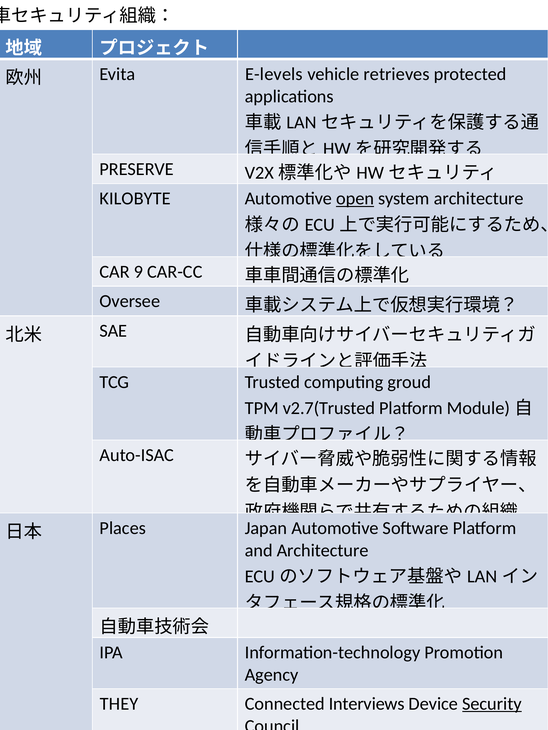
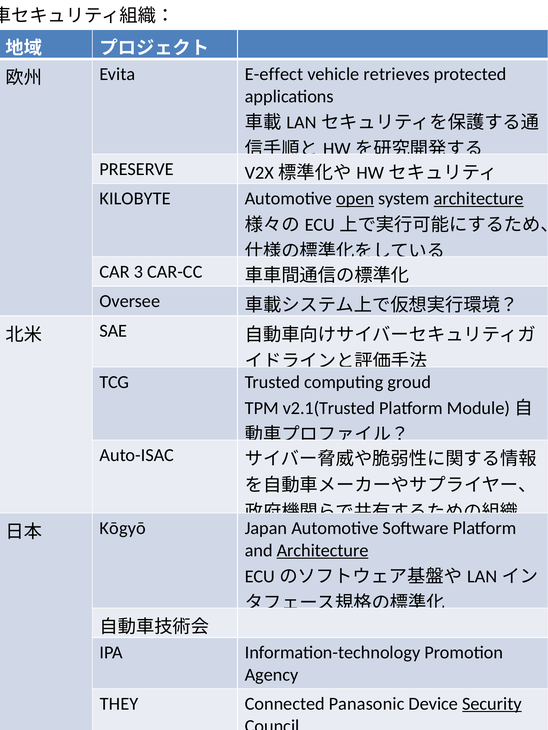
E-levels: E-levels -> E-effect (274, 74)
architecture underline: none -> present (479, 199)
9: 9 -> 3 (138, 272)
v2.7(Trusted: v2.7(Trusted -> v2.1(Trusted (329, 408)
Places: Places -> Kōgyō (123, 529)
Architecture underline: none -> present (323, 551)
Interviews: Interviews -> Panasonic (367, 704)
